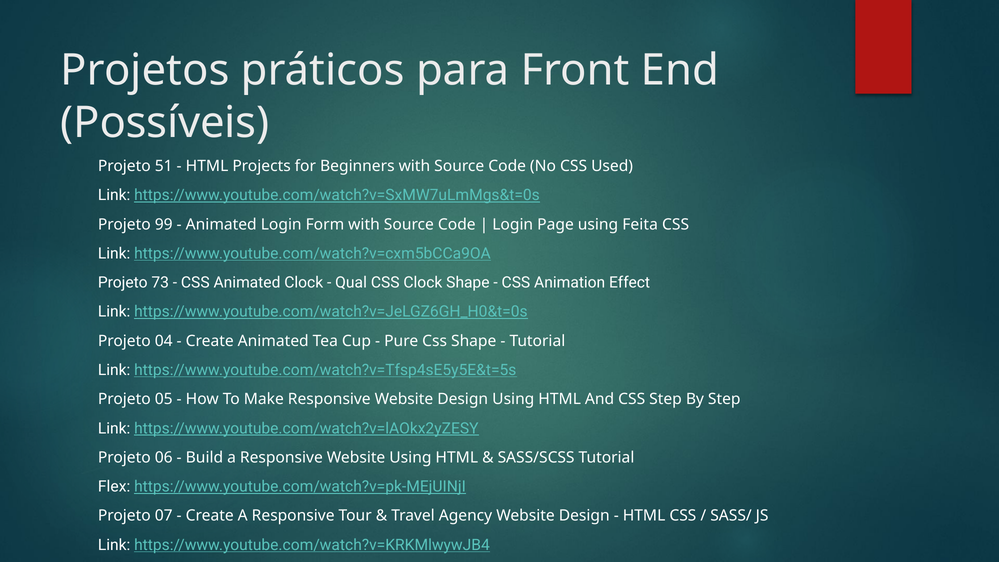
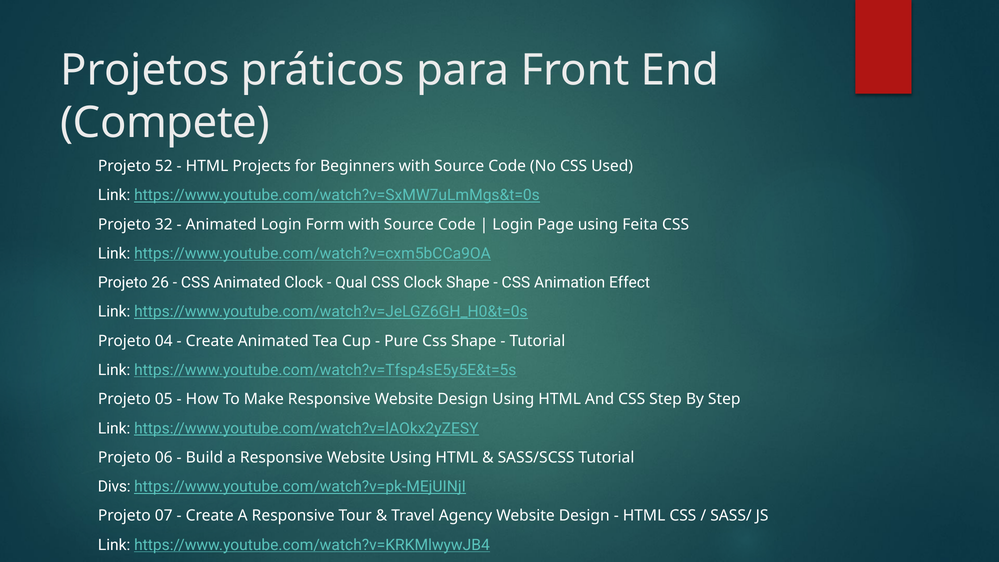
Possíveis: Possíveis -> Compete (165, 123)
51: 51 -> 52 (164, 166)
99: 99 -> 32 (164, 224)
73: 73 -> 26 (160, 283)
Flex: Flex -> Divs (114, 487)
